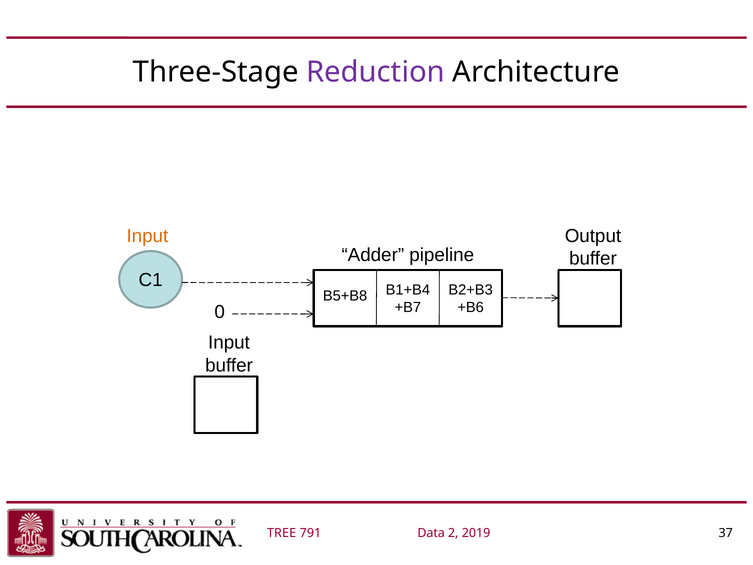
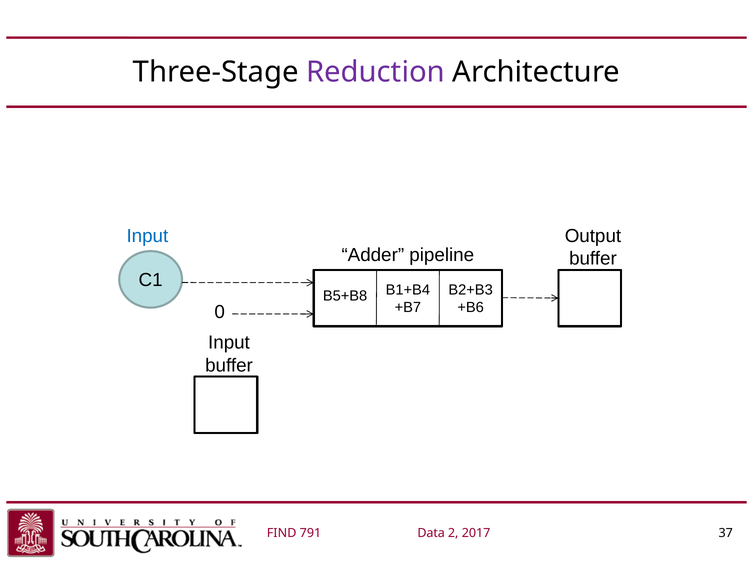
Input colour: orange -> blue (147, 236)
TREE: TREE -> FIND (282, 533)
2019: 2019 -> 2017 (476, 533)
